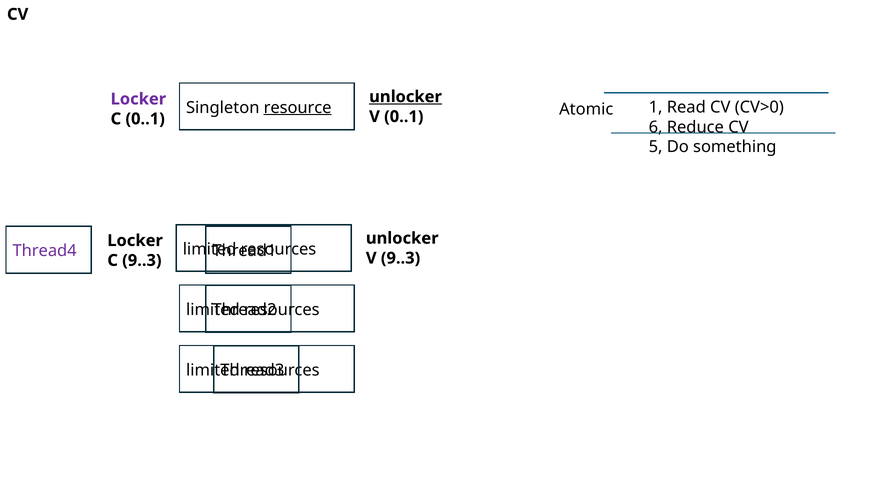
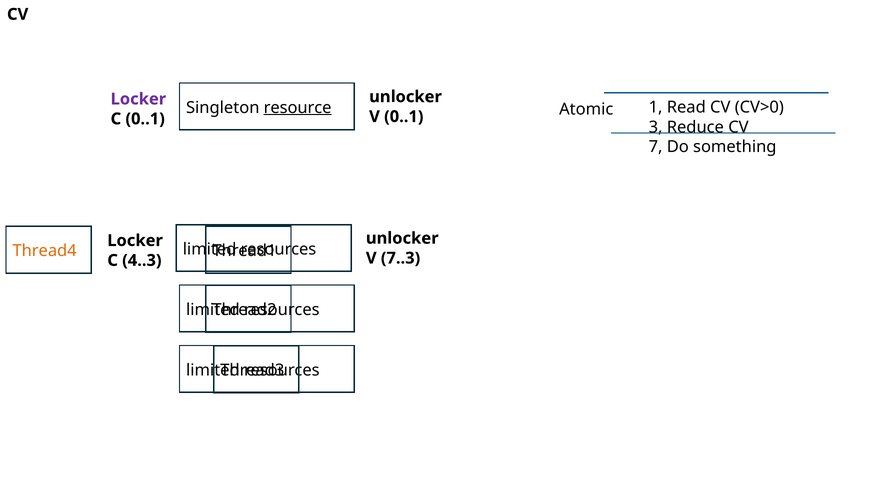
unlocker underline: present -> none (405, 97)
6: 6 -> 3 (656, 127)
5: 5 -> 7 (656, 147)
Thread4 colour: purple -> orange (45, 251)
V 9..3: 9..3 -> 7..3 (401, 258)
C 9..3: 9..3 -> 4..3 (142, 260)
